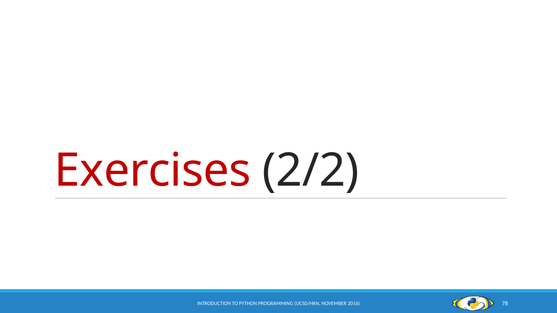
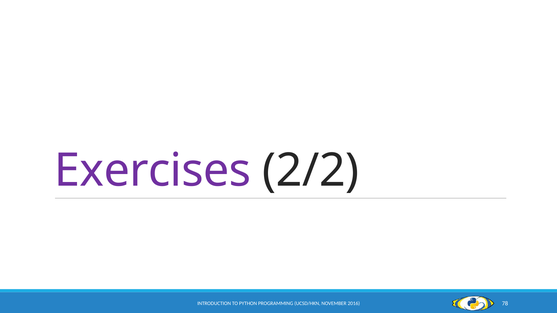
Exercises colour: red -> purple (153, 171)
